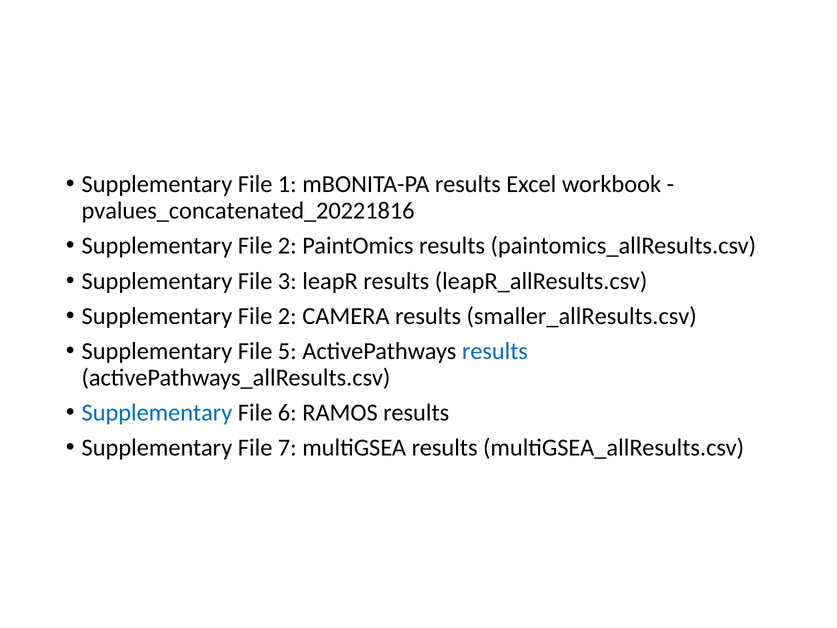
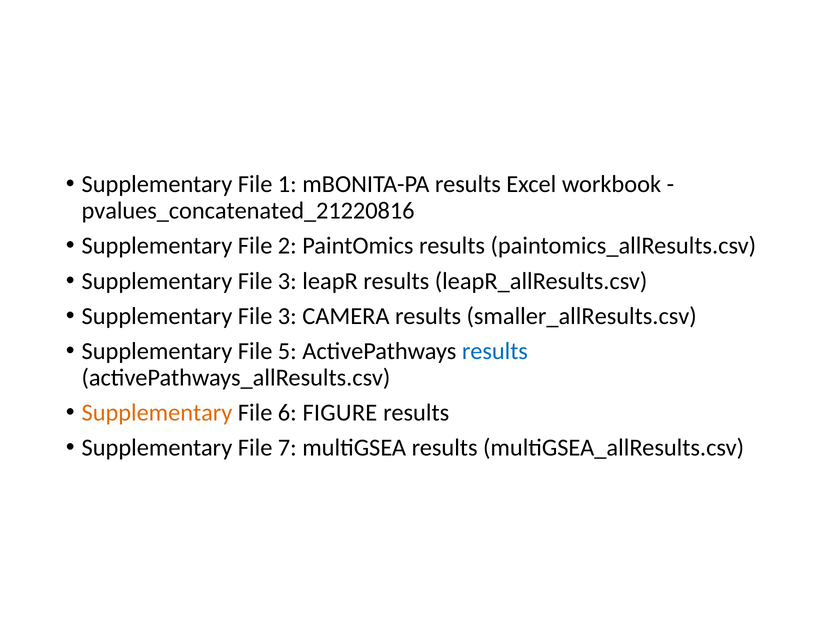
pvalues_concatenated_20221816: pvalues_concatenated_20221816 -> pvalues_concatenated_21220816 (248, 211)
2: 2 -> 3 (287, 316)
Supplementary colour: blue -> orange (157, 413)
RAMOS: RAMOS -> FIGURE (340, 413)
